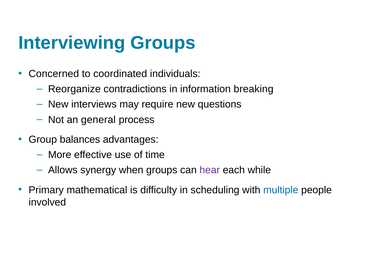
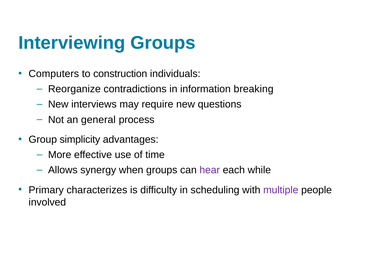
Concerned: Concerned -> Computers (54, 74)
coordinated: coordinated -> construction (120, 74)
balances: balances -> simplicity (80, 140)
mathematical: mathematical -> characterizes (97, 190)
multiple colour: blue -> purple (281, 190)
